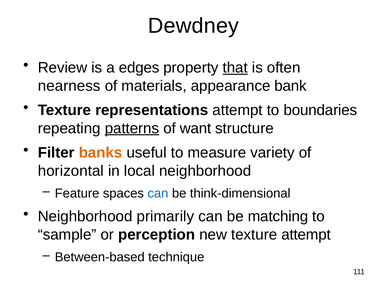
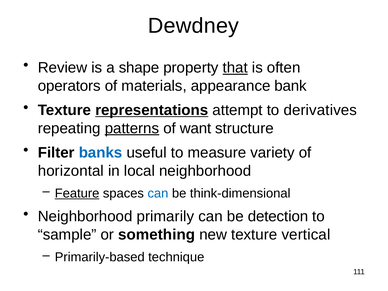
edges: edges -> shape (139, 68)
nearness: nearness -> operators (69, 86)
representations underline: none -> present (152, 110)
boundaries: boundaries -> derivatives (320, 110)
banks colour: orange -> blue (101, 153)
Feature underline: none -> present (77, 193)
matching: matching -> detection (278, 217)
perception: perception -> something (157, 235)
texture attempt: attempt -> vertical (306, 235)
Between-based: Between-based -> Primarily-based (100, 257)
